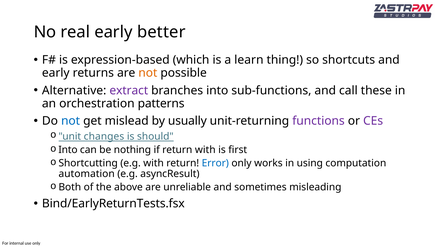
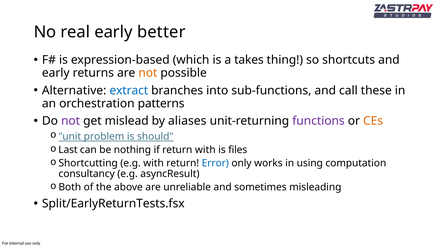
learn: learn -> takes (249, 60)
extract colour: purple -> blue (129, 91)
not colour: blue -> purple (71, 121)
usually: usually -> aliases (187, 121)
CEs colour: purple -> orange (373, 121)
changes: changes -> problem (104, 137)
Into: Into -> Last (68, 150)
first: first -> files (238, 150)
automation: automation -> consultancy (87, 174)
Bind/EarlyReturnTests.fsx: Bind/EarlyReturnTests.fsx -> Split/EarlyReturnTests.fsx (113, 204)
